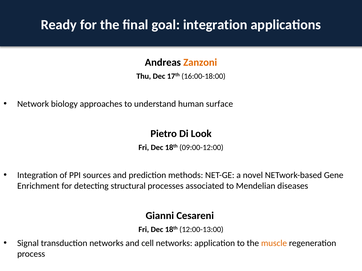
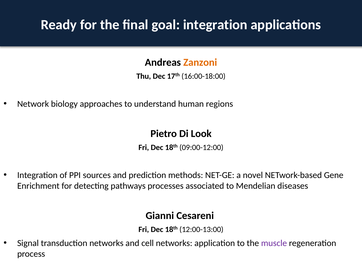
surface: surface -> regions (219, 104)
structural: structural -> pathways (128, 186)
muscle colour: orange -> purple (274, 243)
